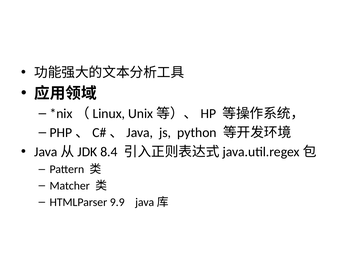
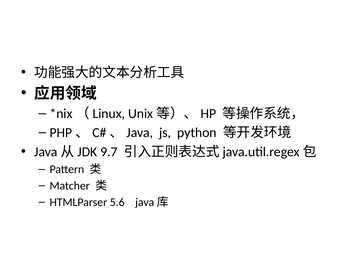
8.4: 8.4 -> 9.7 (109, 151)
9.9: 9.9 -> 5.6 (117, 202)
